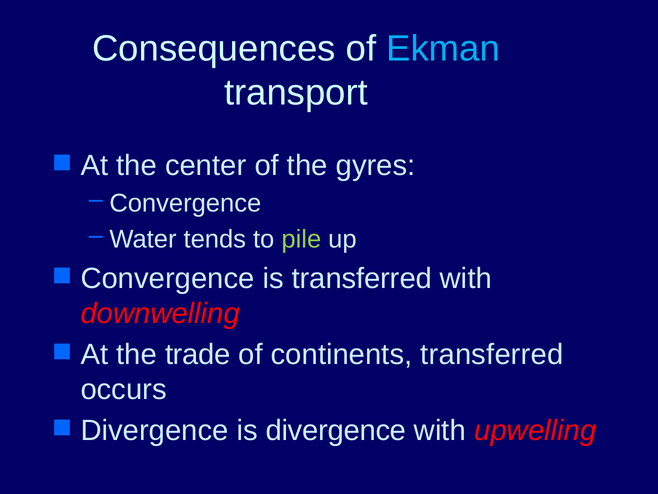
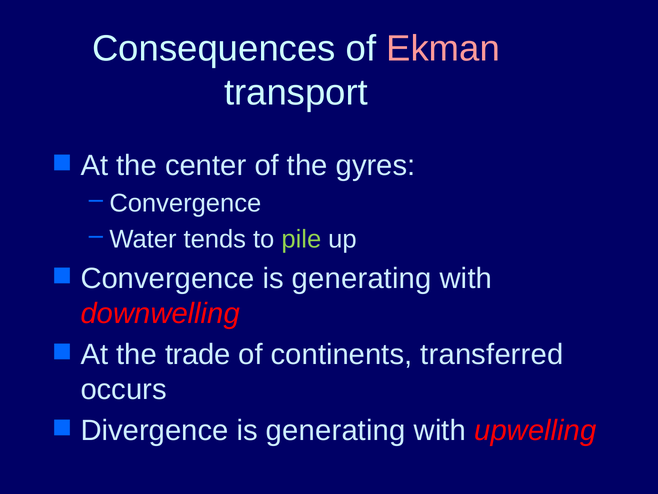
Ekman colour: light blue -> pink (443, 49)
Convergence is transferred: transferred -> generating (362, 278)
Divergence is divergence: divergence -> generating (336, 430)
